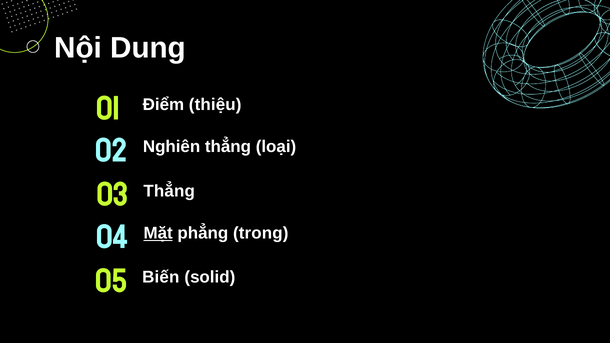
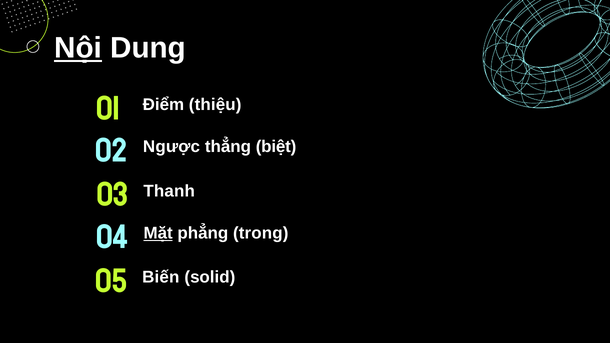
Nội underline: none -> present (78, 48)
Nghiên: Nghiên -> Ngược (171, 147)
loại: loại -> biệt (276, 147)
Thẳng: Thẳng -> Thanh (169, 191)
